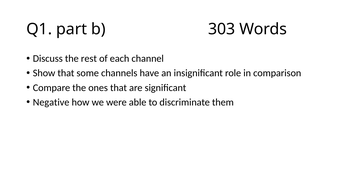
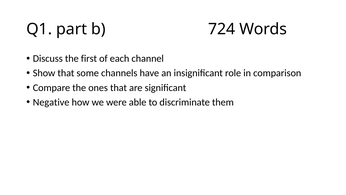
303: 303 -> 724 (222, 29)
rest: rest -> first (89, 58)
